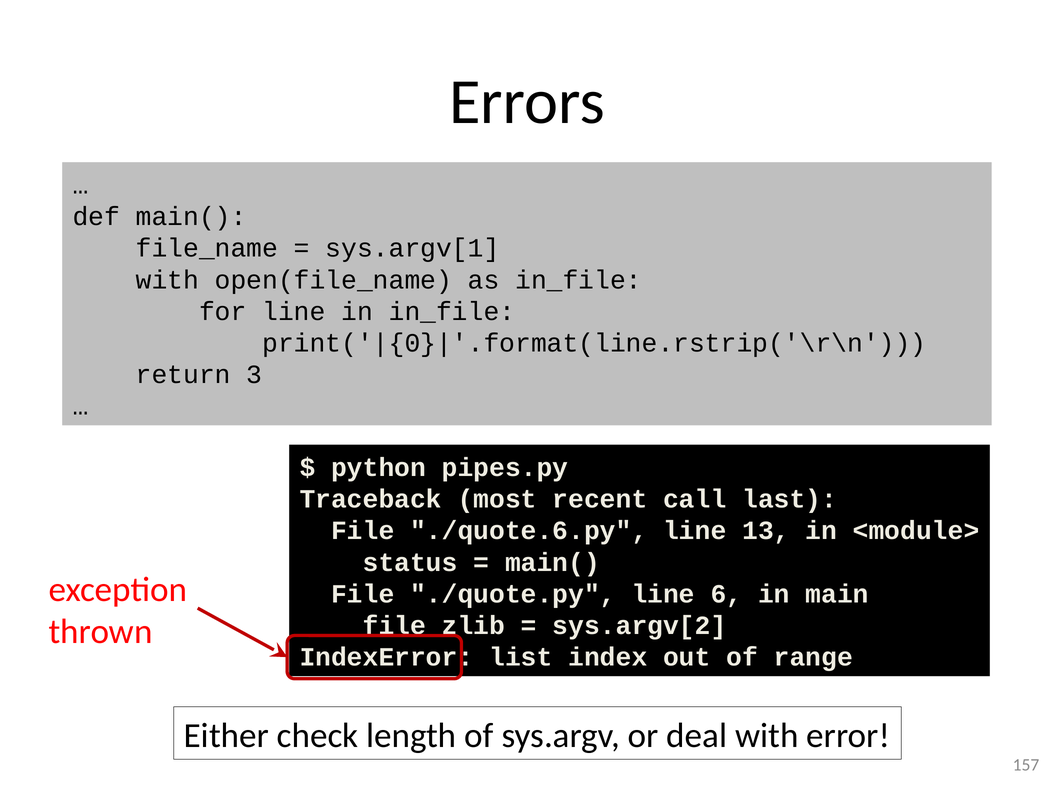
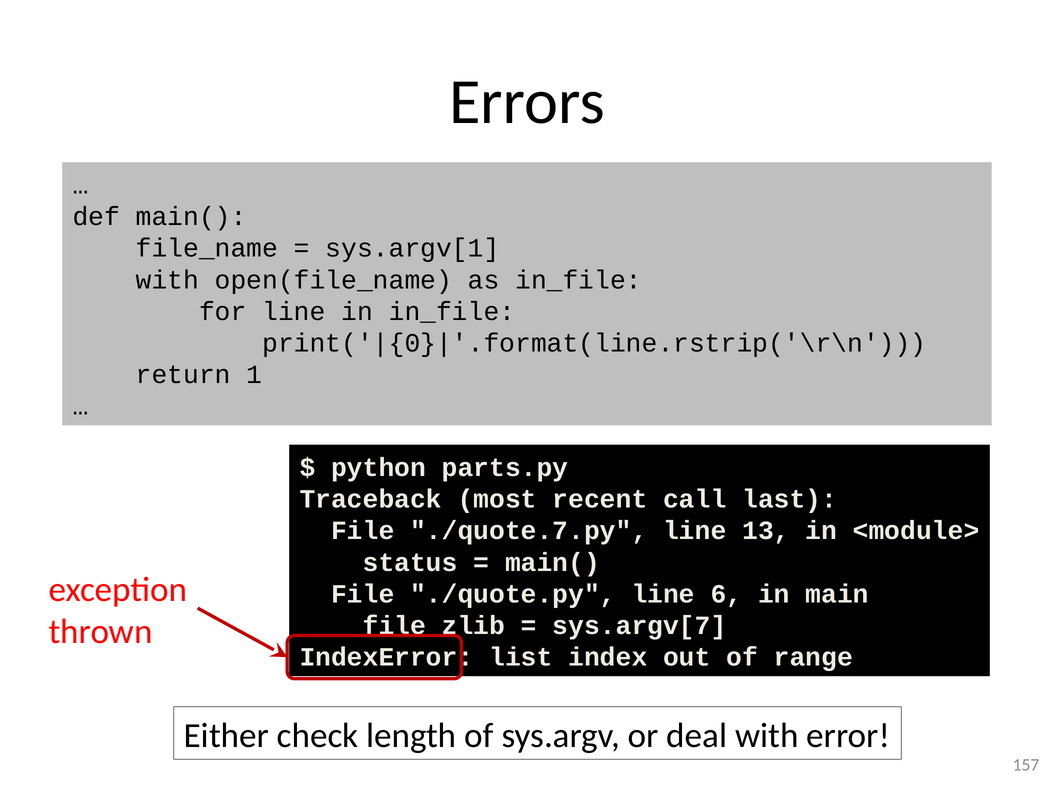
3: 3 -> 1 (254, 375)
pipes.py: pipes.py -> parts.py (505, 468)
./quote.6.py: ./quote.6.py -> ./quote.7.py (529, 531)
sys.argv[2: sys.argv[2 -> sys.argv[7 (639, 626)
